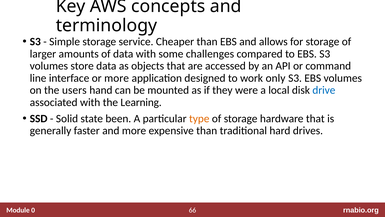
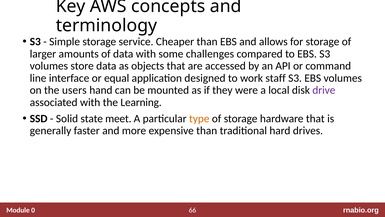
or more: more -> equal (117, 78)
only: only -> staff (276, 78)
drive colour: blue -> purple (324, 90)
been: been -> meet (118, 118)
